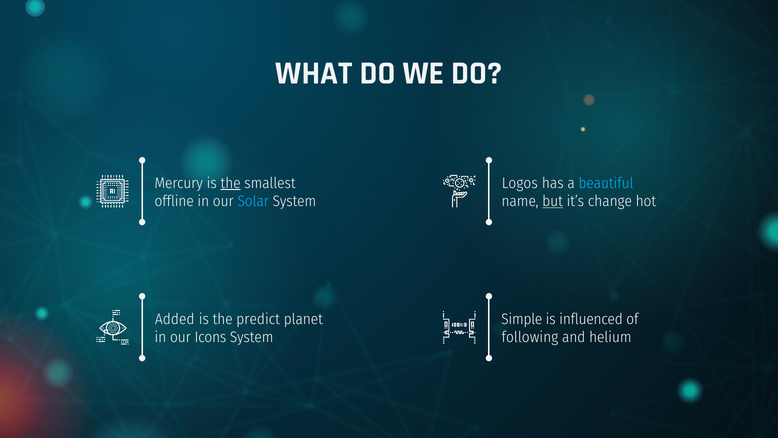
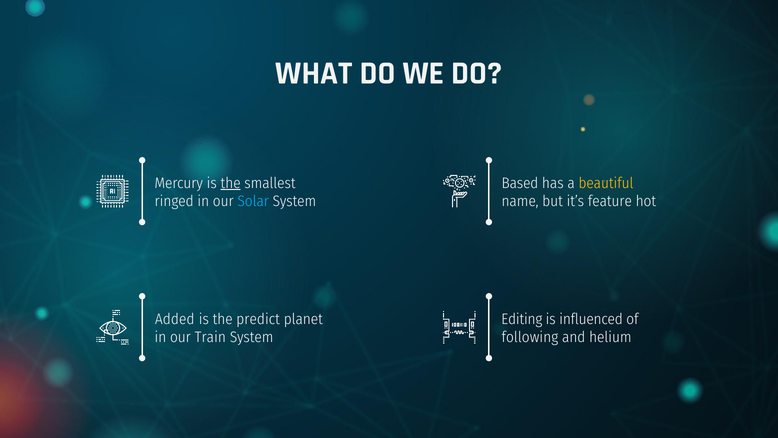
Logos: Logos -> Based (520, 183)
beautiful colour: light blue -> yellow (606, 183)
offline: offline -> ringed (174, 201)
but underline: present -> none (553, 201)
change: change -> feature (610, 201)
Simple: Simple -> Editing (522, 319)
Icons: Icons -> Train (210, 337)
